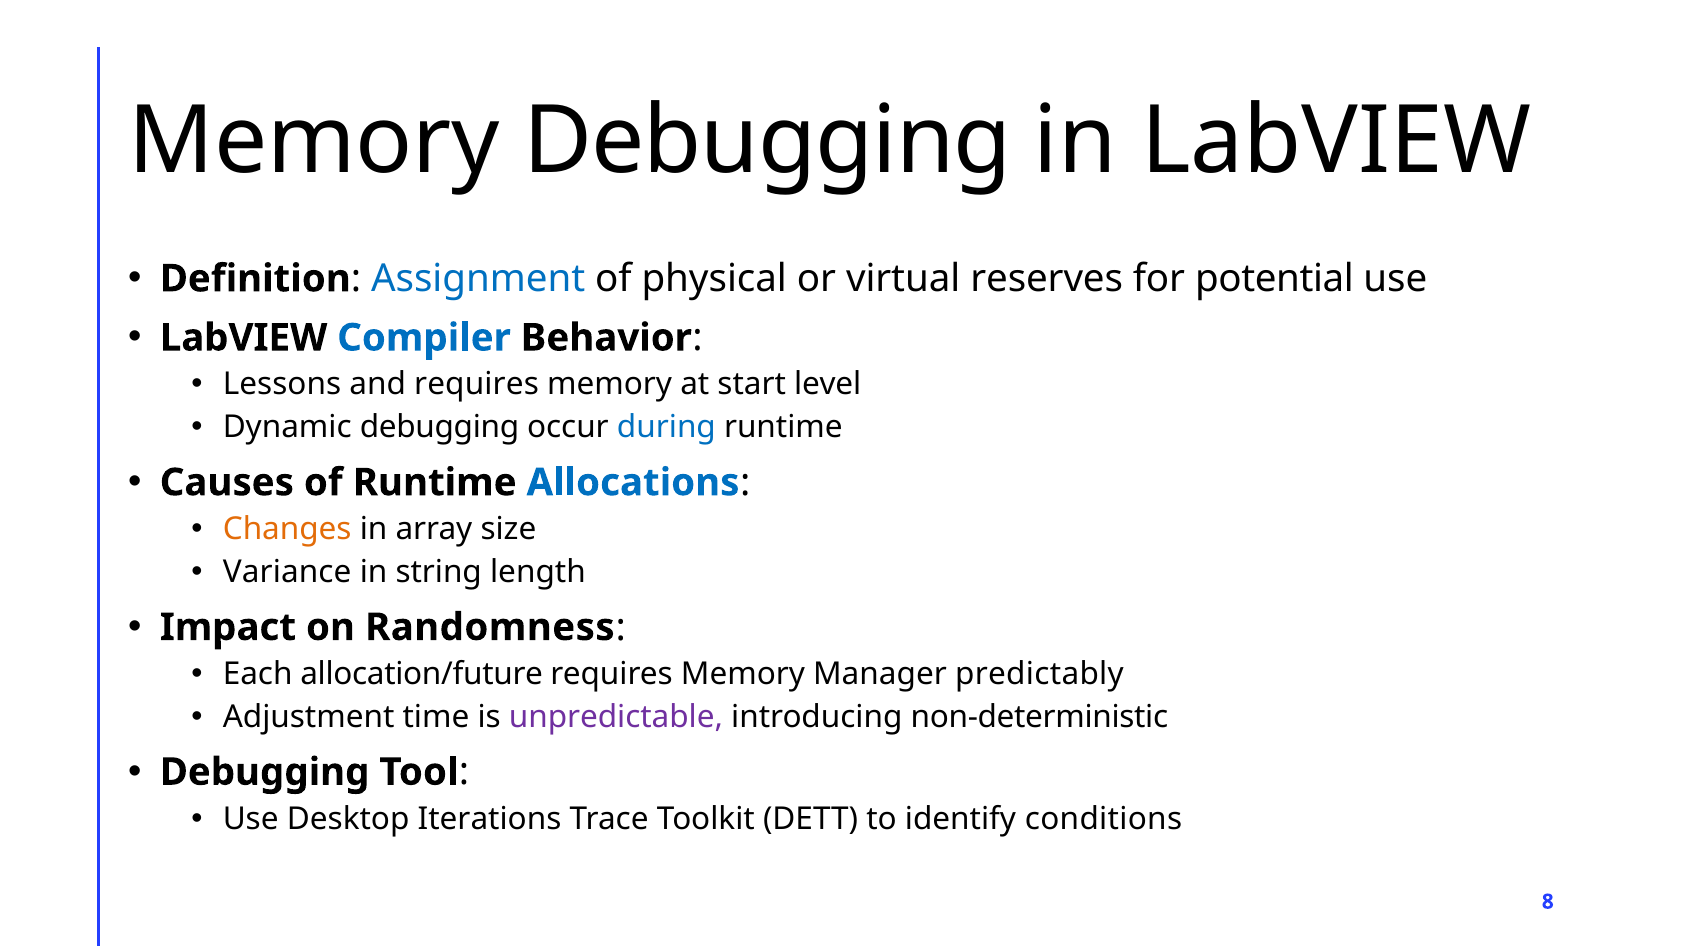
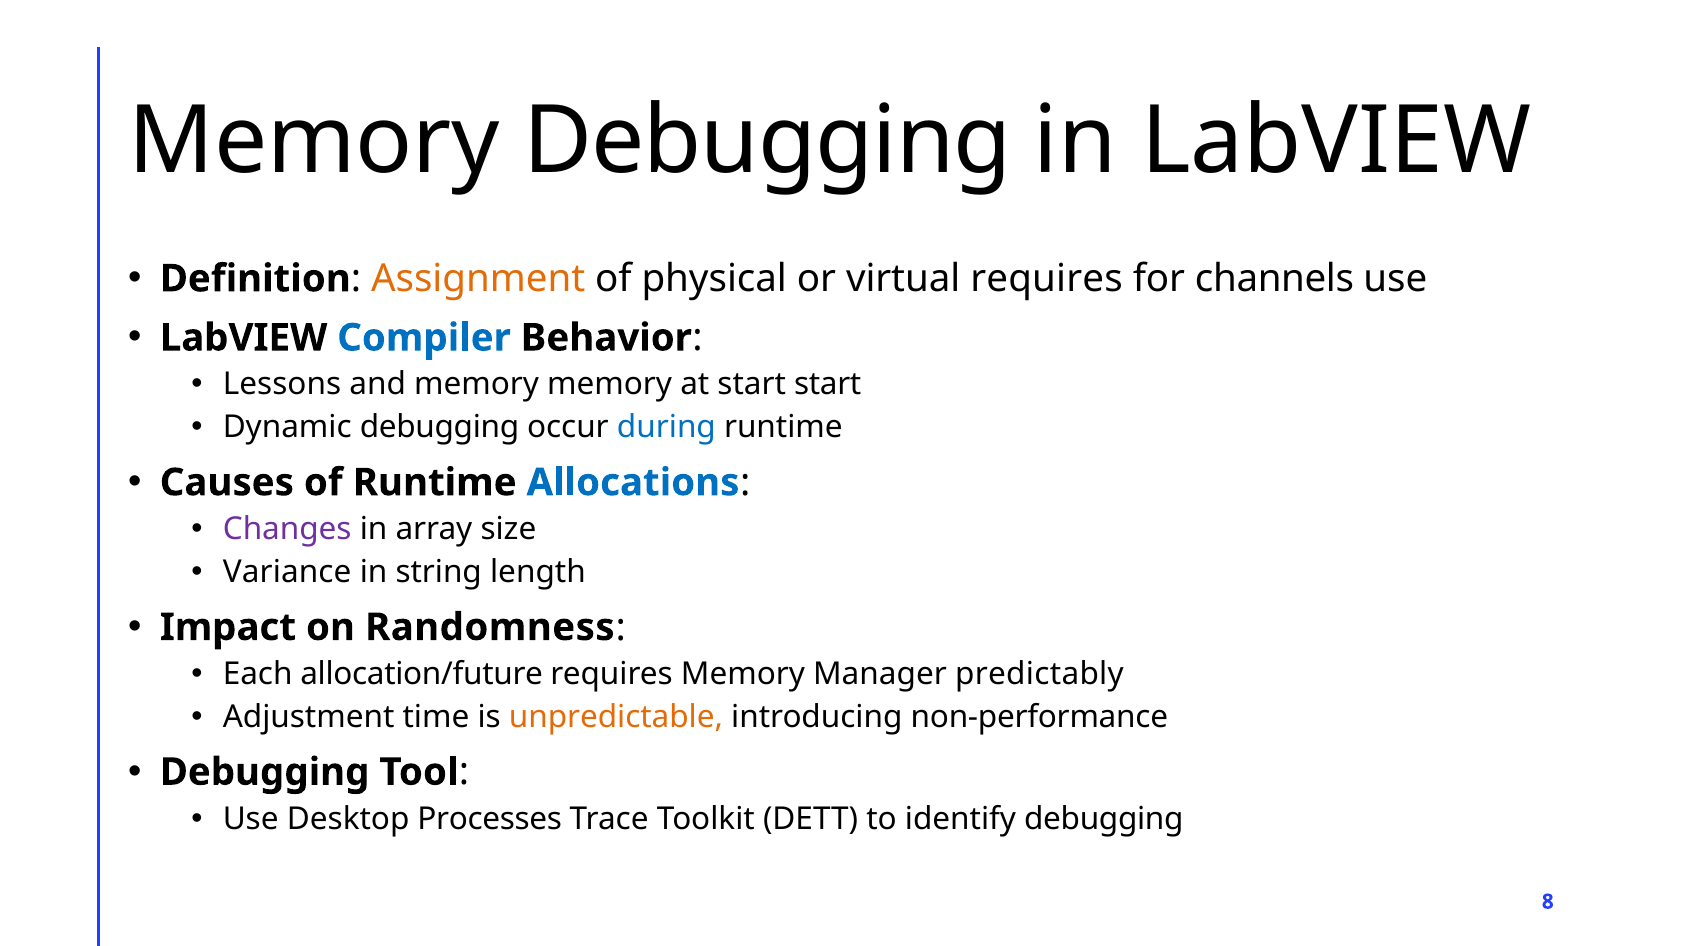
Assignment colour: blue -> orange (478, 279)
virtual reserves: reserves -> requires (1047, 279)
potential: potential -> channels (1274, 279)
and requires: requires -> memory (477, 385)
start level: level -> start (828, 385)
Changes colour: orange -> purple (287, 529)
unpredictable colour: purple -> orange (616, 717)
non-deterministic: non-deterministic -> non-performance (1039, 717)
Iterations: Iterations -> Processes (490, 819)
identify conditions: conditions -> debugging (1104, 819)
